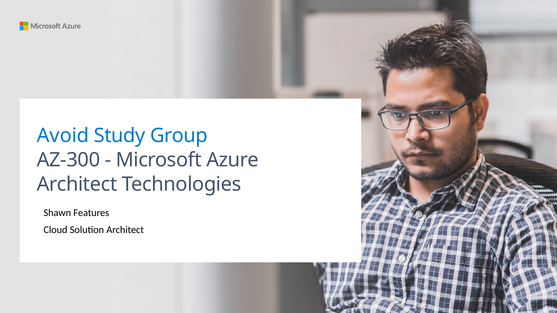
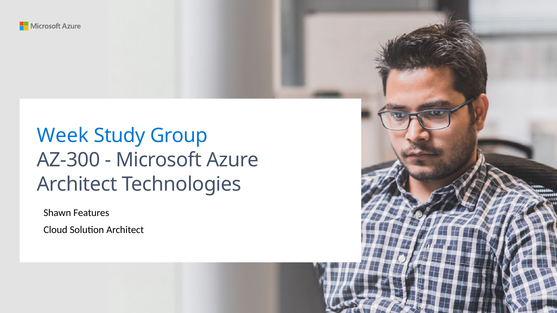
Avoid: Avoid -> Week (63, 136)
